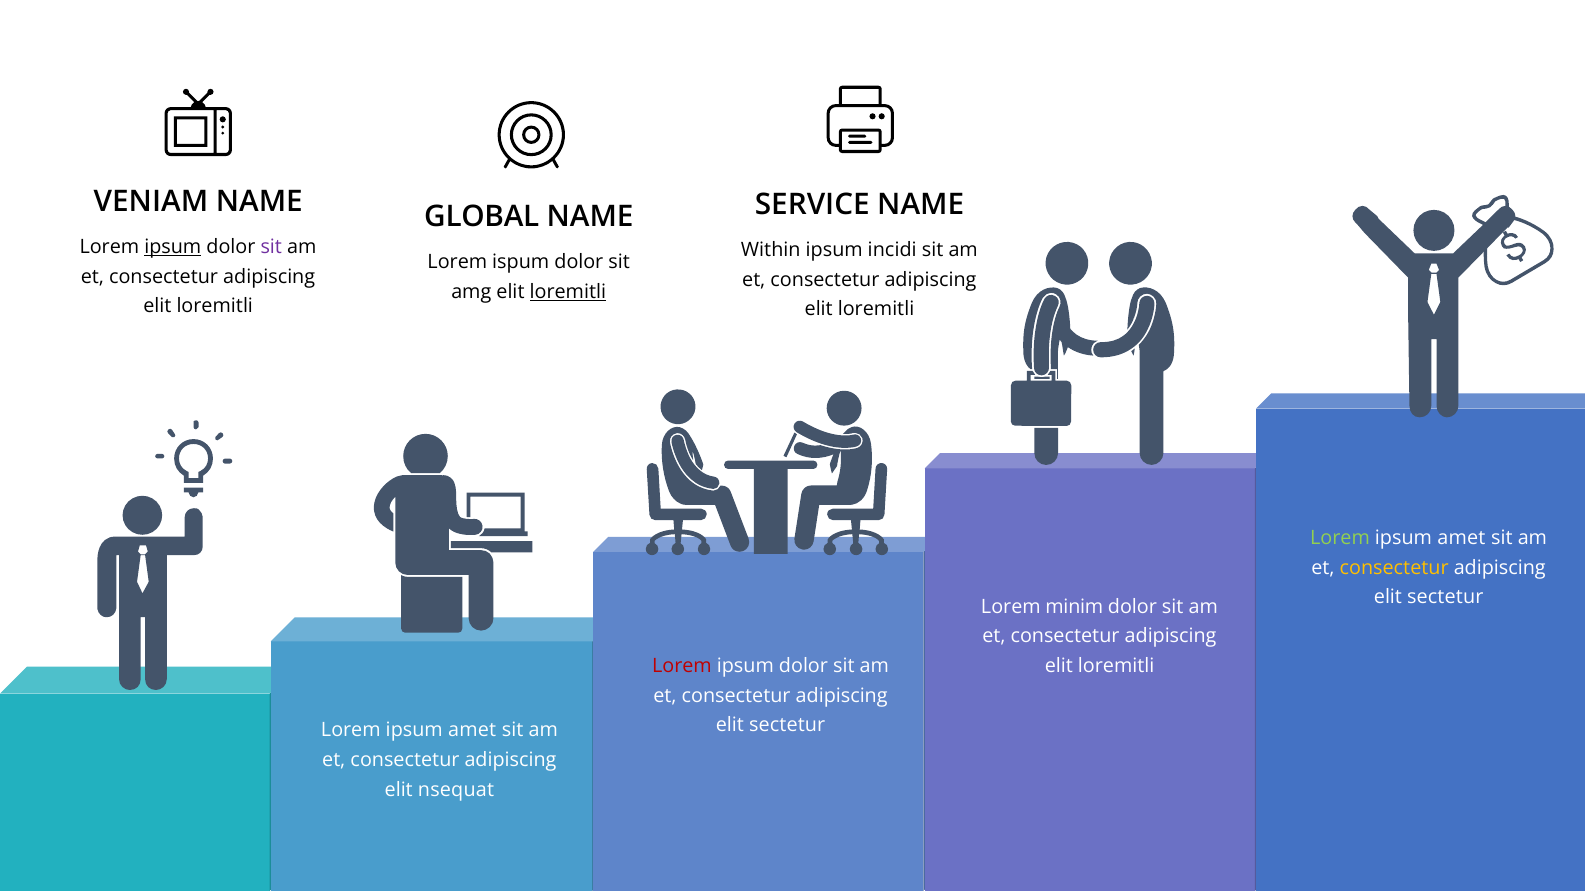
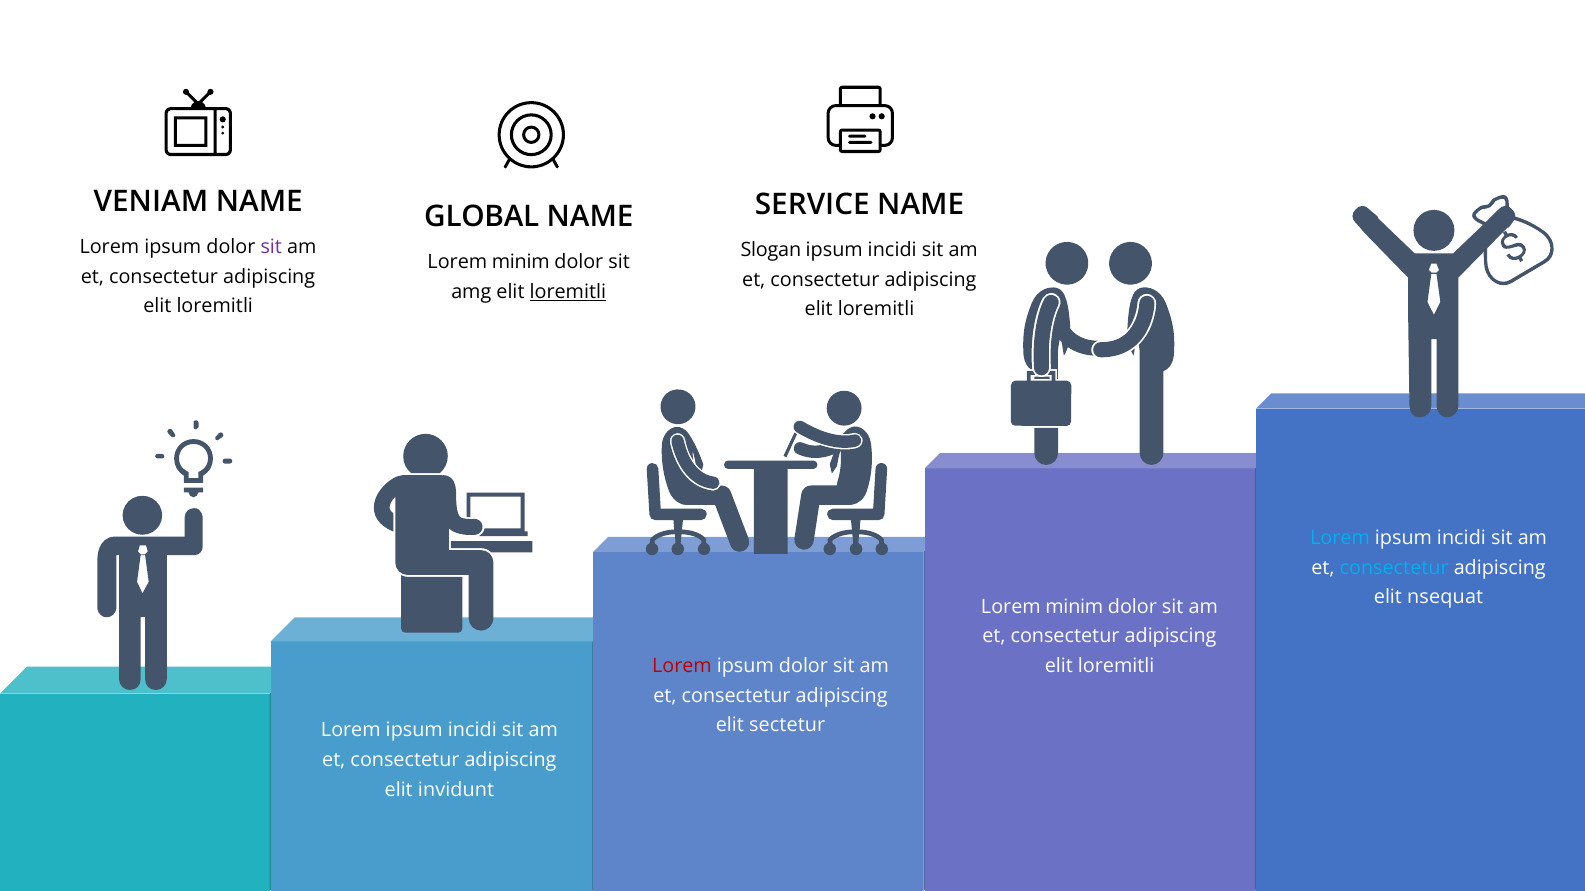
ipsum underline: present -> none (173, 247)
Within: Within -> Slogan (771, 250)
ispum: ispum -> minim (521, 262)
Lorem colour: light green -> light blue (1340, 538)
amet: amet -> incidi (1461, 538)
consectetur colour: yellow -> light blue (1394, 568)
sectetur: sectetur -> nsequat (1445, 598)
amet: amet -> incidi (472, 731)
nsequat: nsequat -> invidunt (456, 790)
